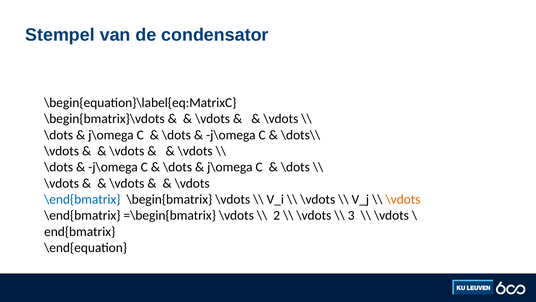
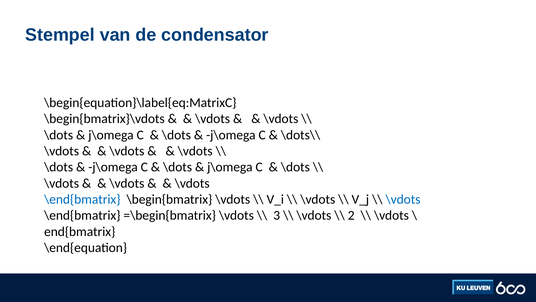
\vdots colour: orange -> blue (403, 199)
2: 2 -> 3 (277, 215)
3: 3 -> 2 (351, 215)
